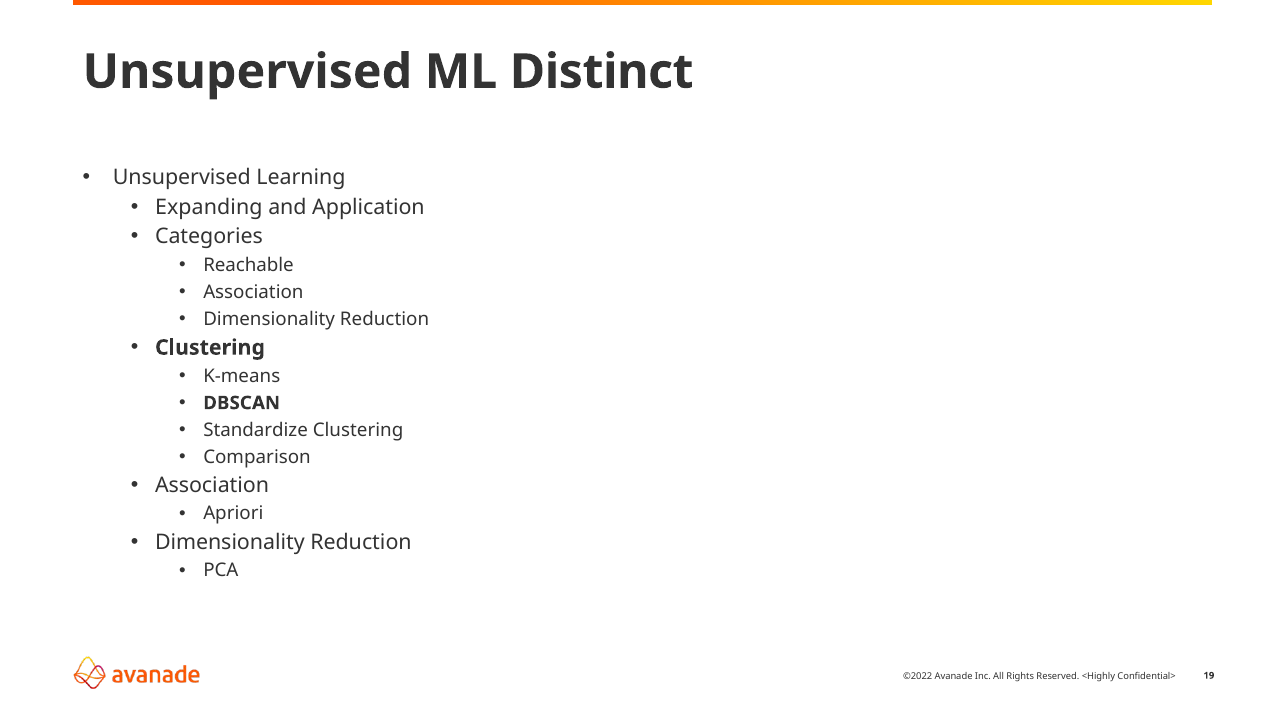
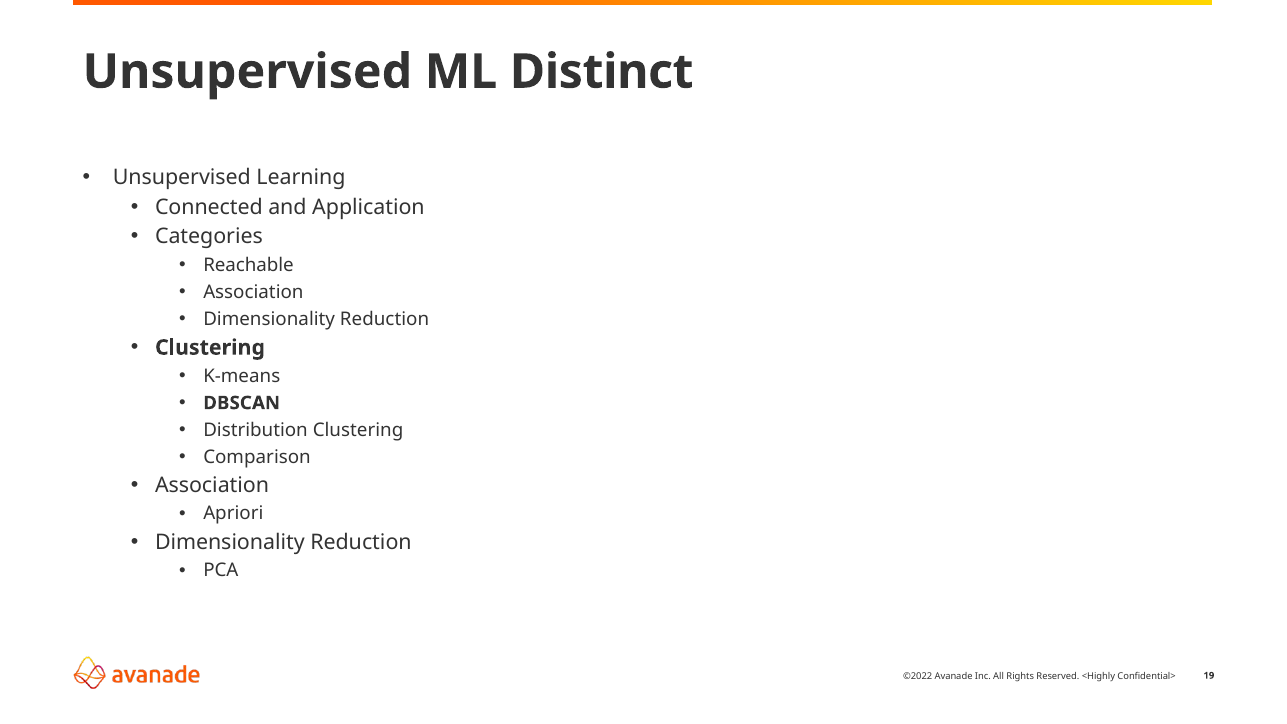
Expanding: Expanding -> Connected (209, 207)
Standardize: Standardize -> Distribution (256, 430)
